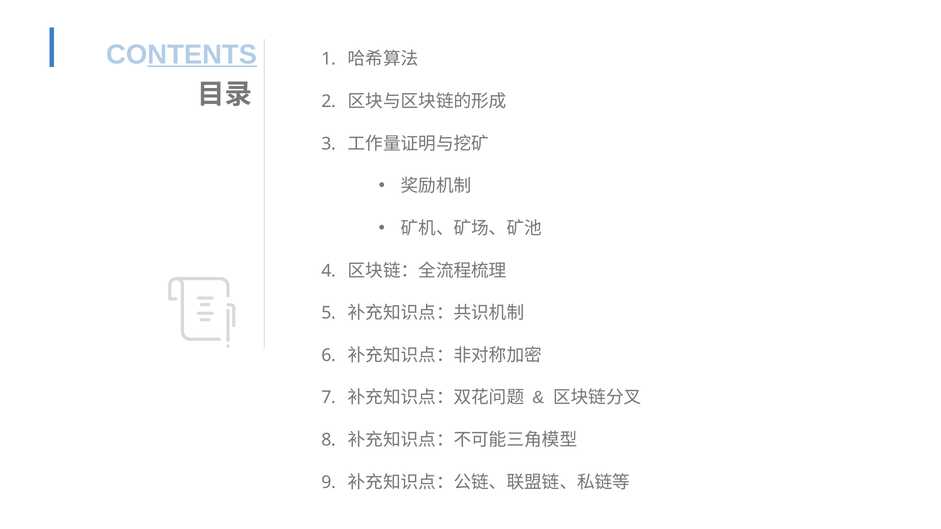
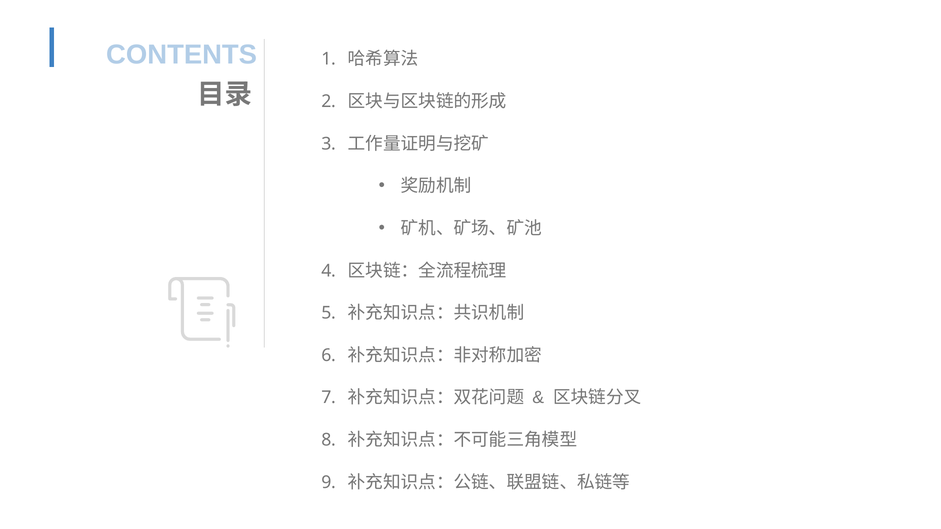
NTENTS underline: present -> none (202, 55)
